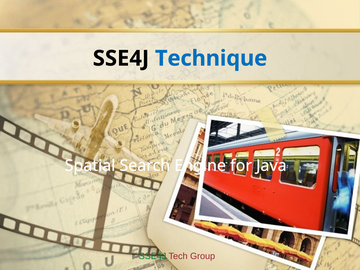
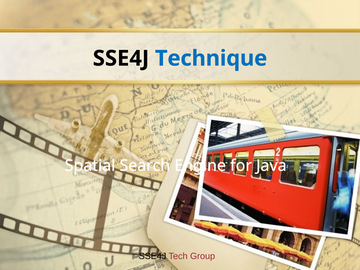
SSE4J colour: green -> black (153, 256)
